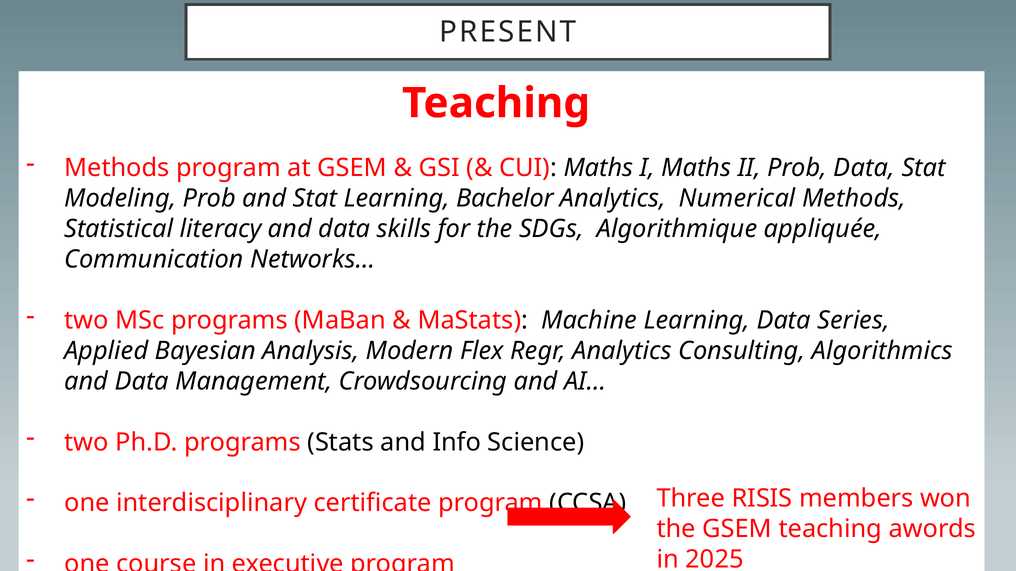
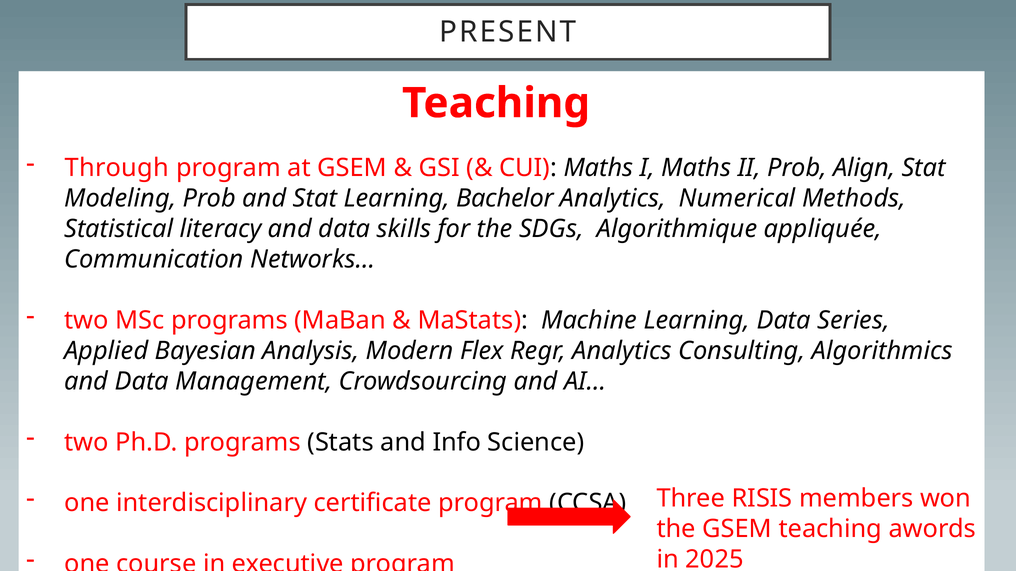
Methods: Methods -> Through (117, 168)
Prob Data: Data -> Align (864, 168)
